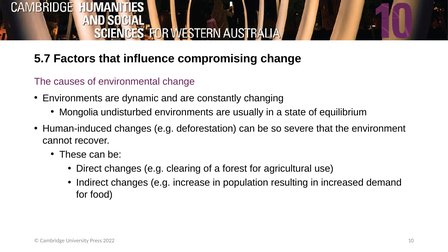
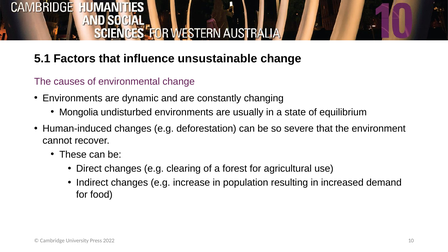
5.7: 5.7 -> 5.1 (42, 59)
compromising: compromising -> unsustainable (217, 59)
